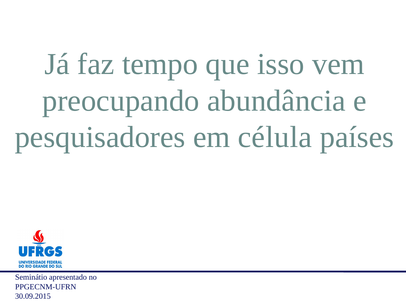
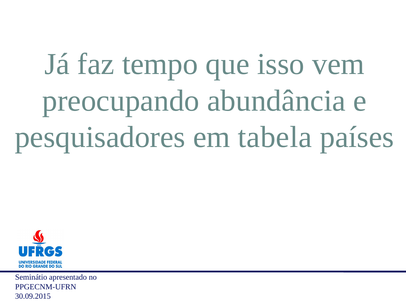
célula: célula -> tabela (275, 137)
